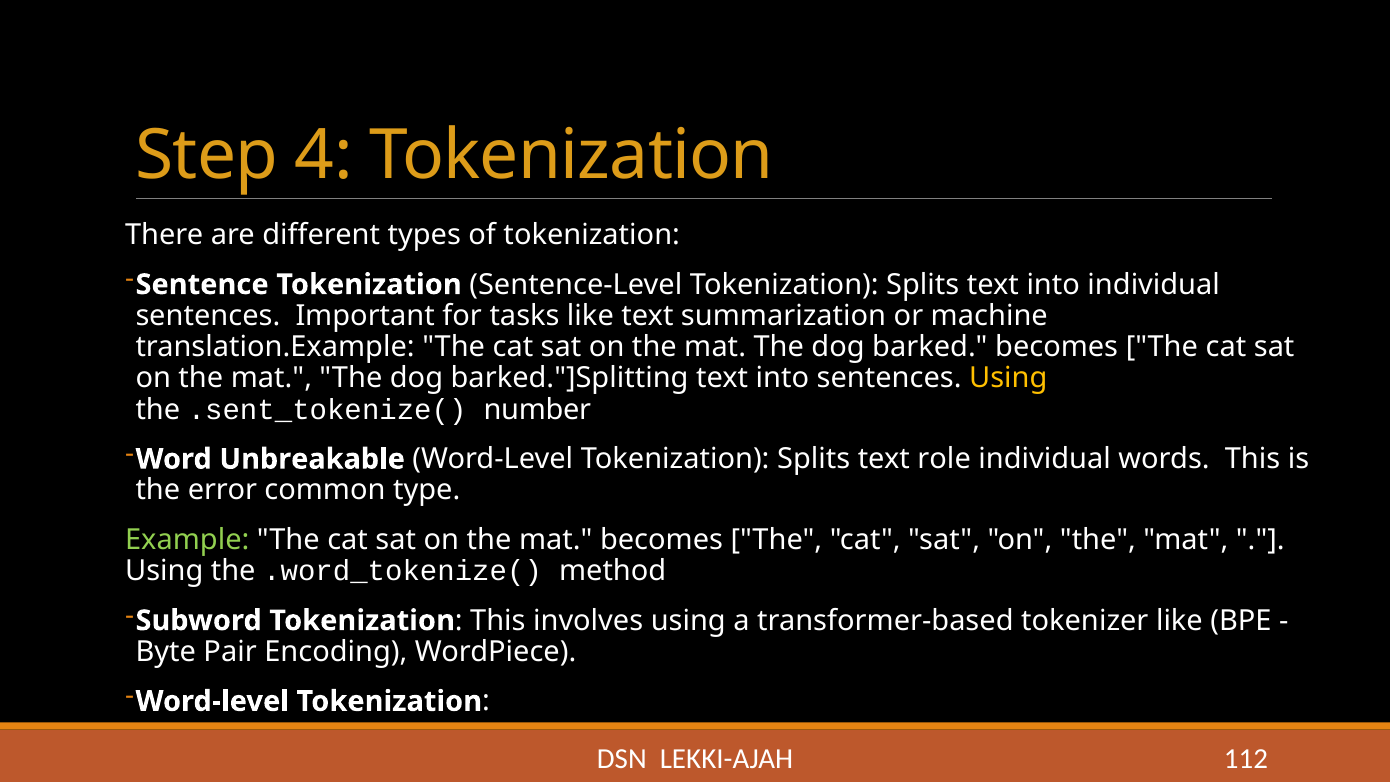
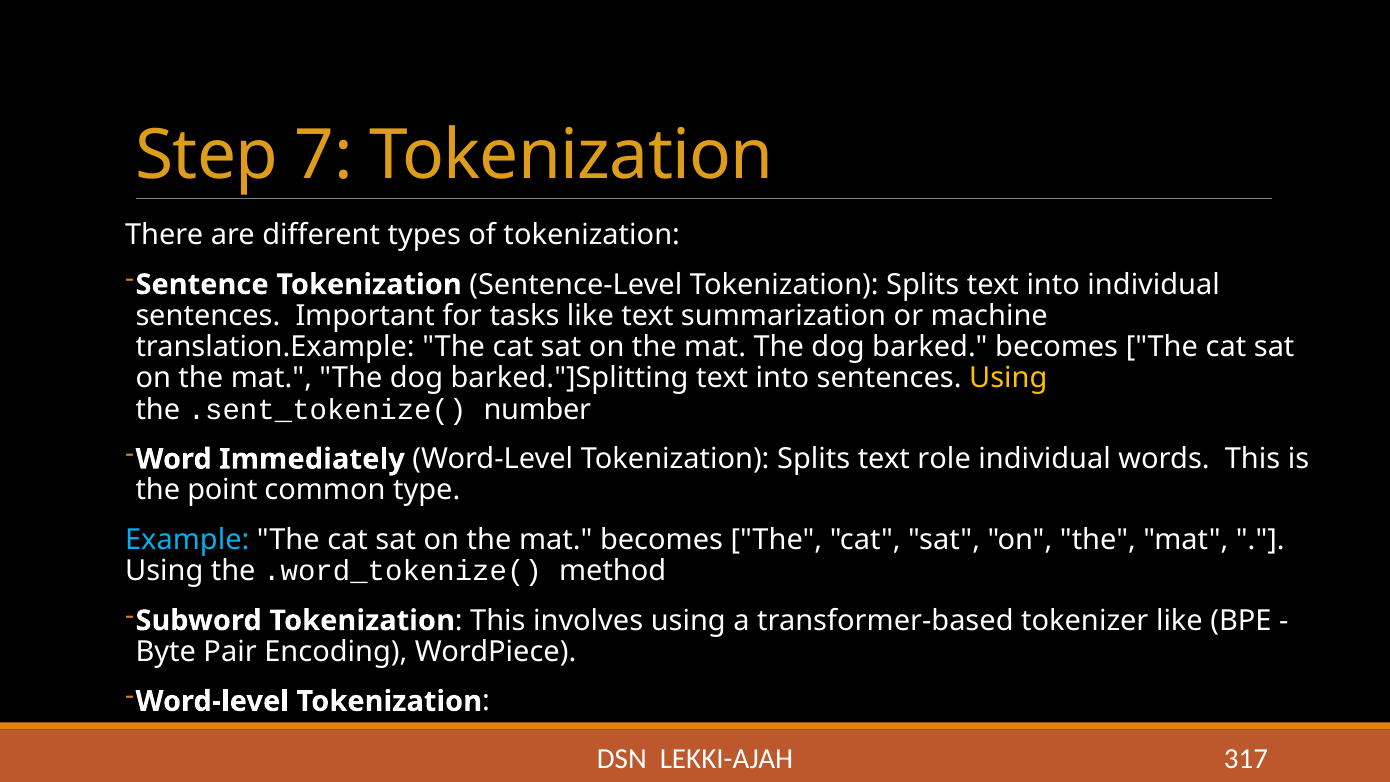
4: 4 -> 7 (324, 156)
Unbreakable: Unbreakable -> Immediately (312, 459)
error: error -> point (222, 490)
Example colour: light green -> light blue (187, 540)
112: 112 -> 317 (1246, 759)
